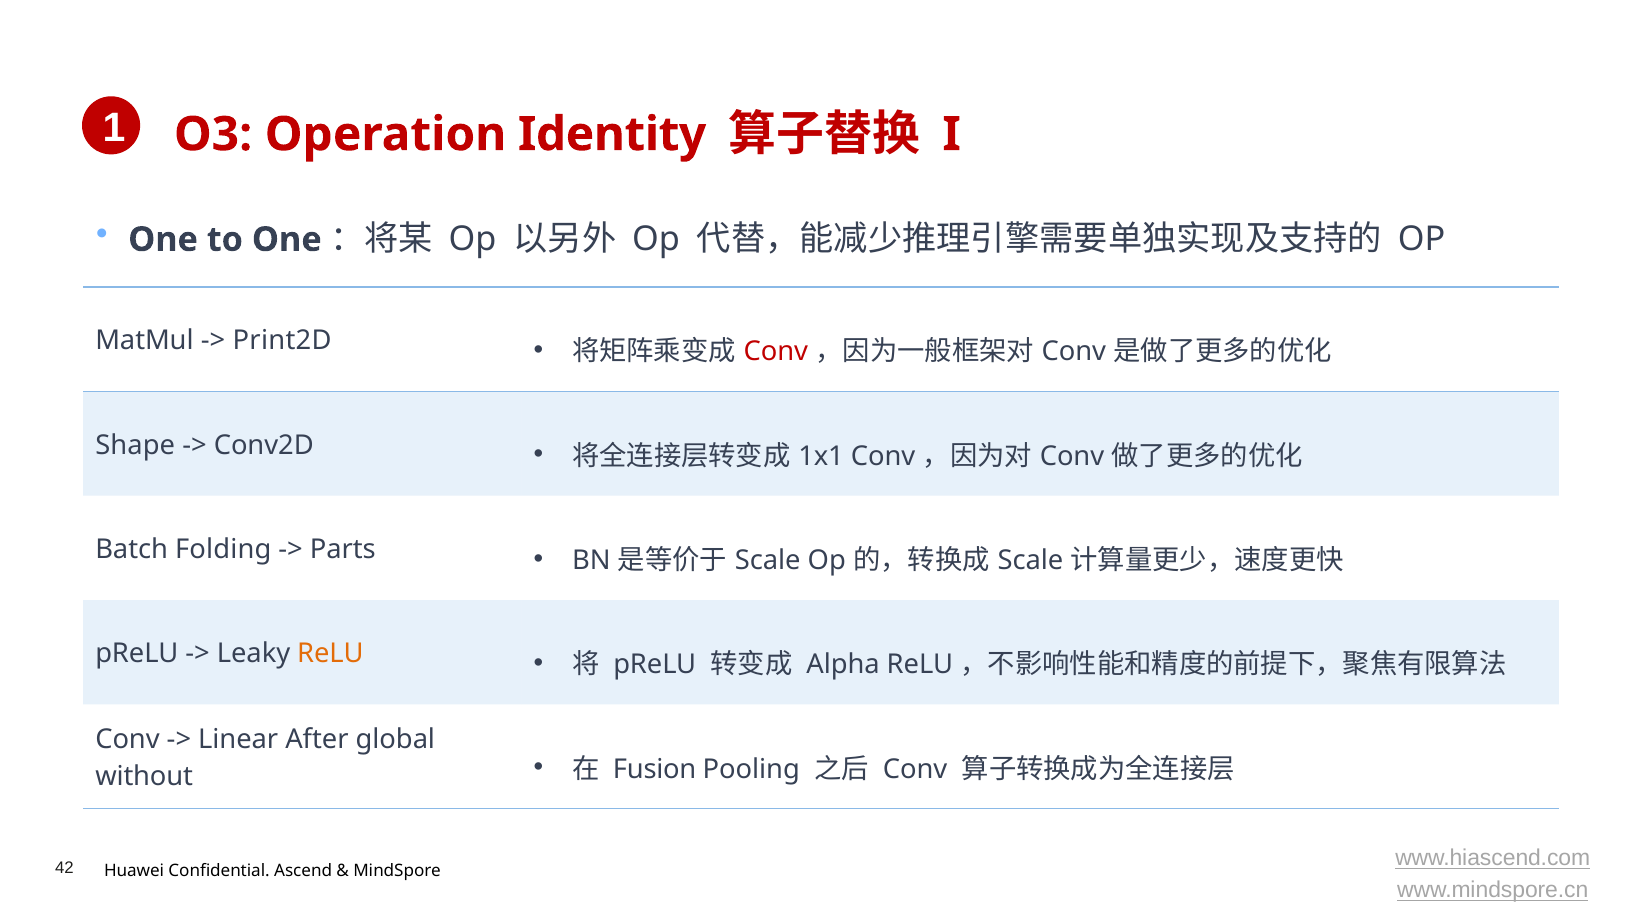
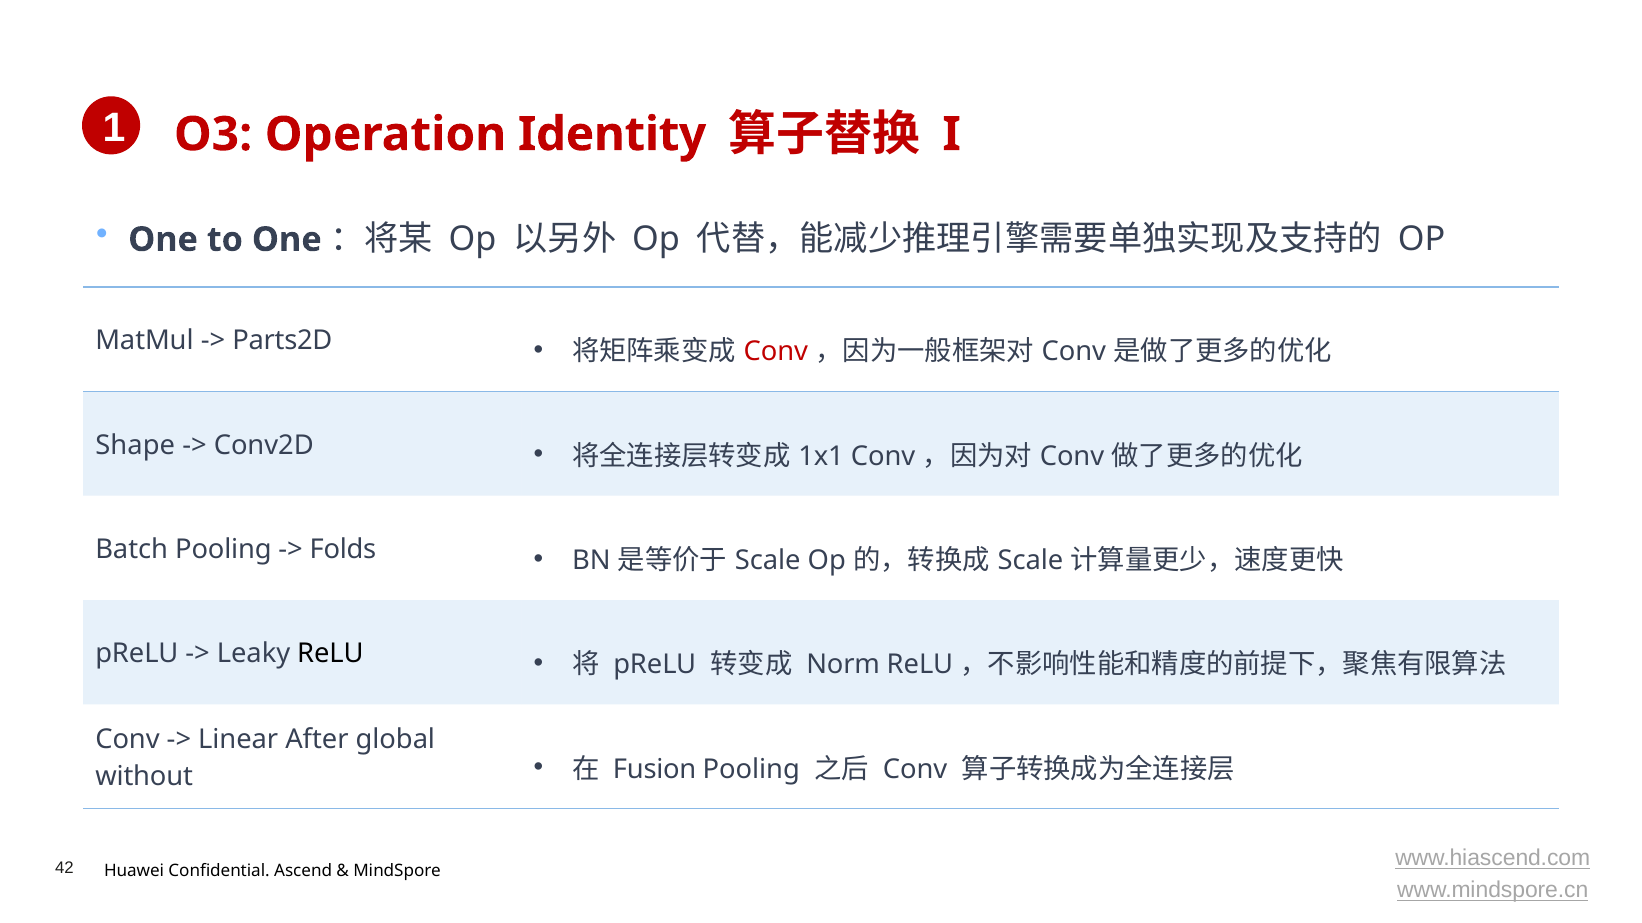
Print2D: Print2D -> Parts2D (282, 341)
Batch Folding: Folding -> Pooling (223, 550)
Parts: Parts -> Folds (343, 550)
ReLU colour: orange -> black (330, 654)
Alpha: Alpha -> Norm (843, 665)
